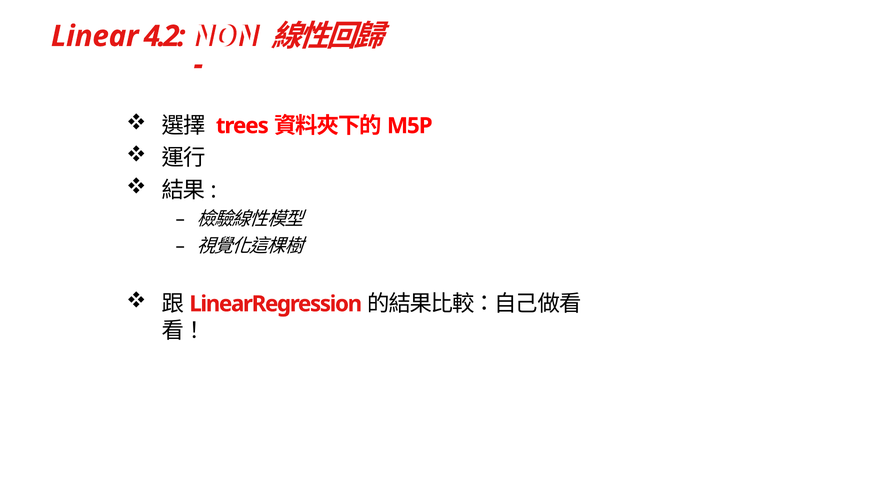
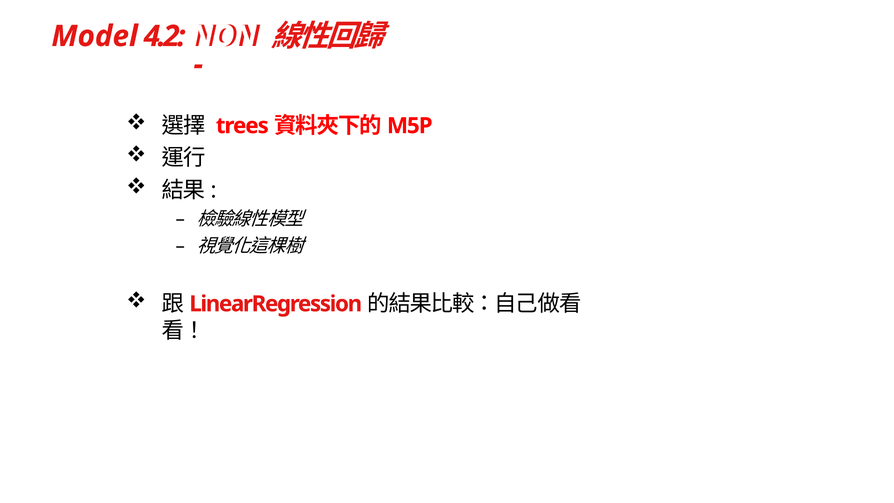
Linear: Linear -> Model (95, 36)
